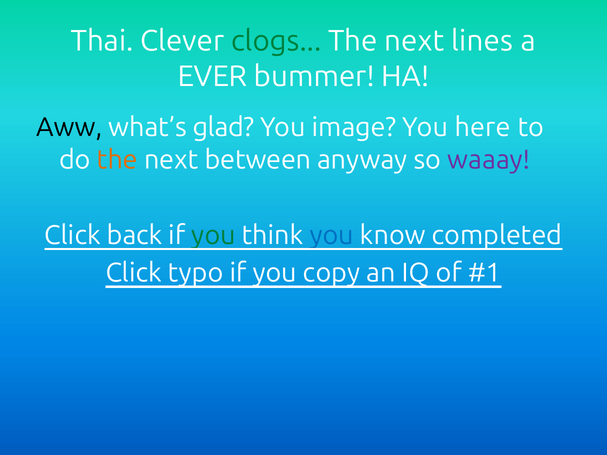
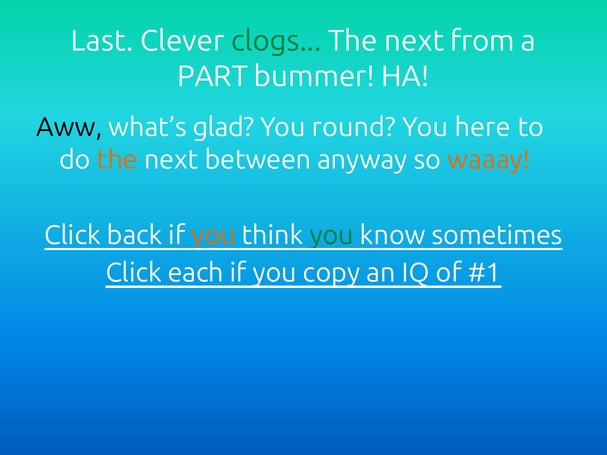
Thai: Thai -> Last (102, 41)
lines: lines -> from (483, 41)
EVER: EVER -> PART (213, 76)
image: image -> round (354, 127)
waaay colour: purple -> orange (489, 160)
you colour: green -> orange (214, 235)
you colour: blue -> green (332, 235)
completed: completed -> sometimes (497, 235)
typo: typo -> each (196, 273)
